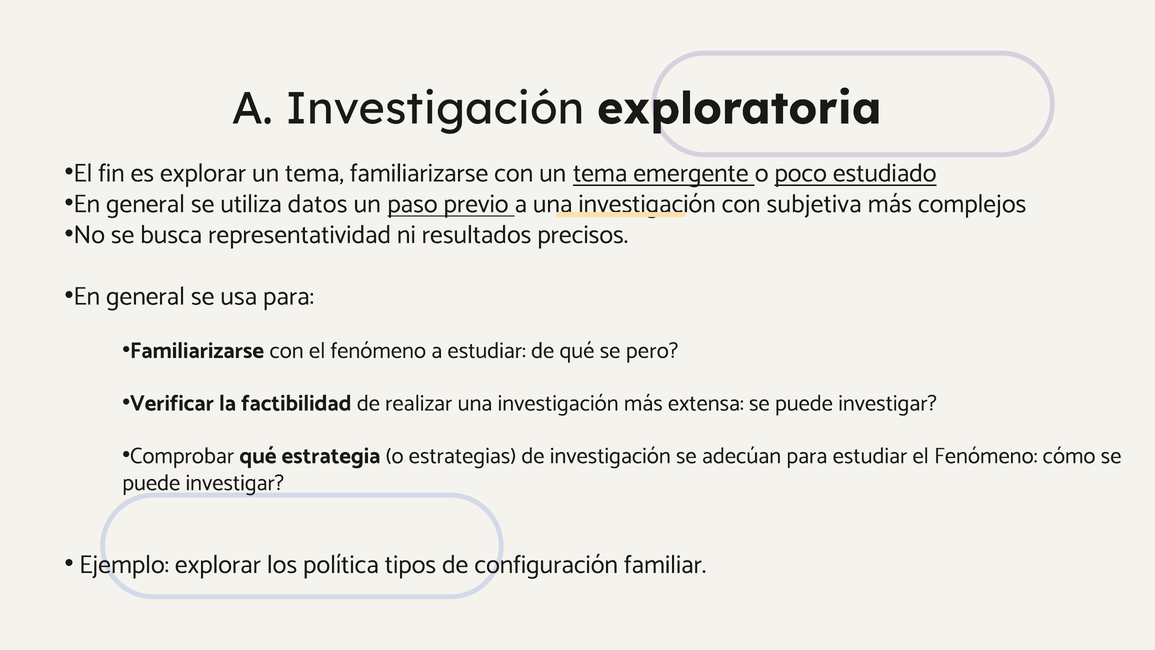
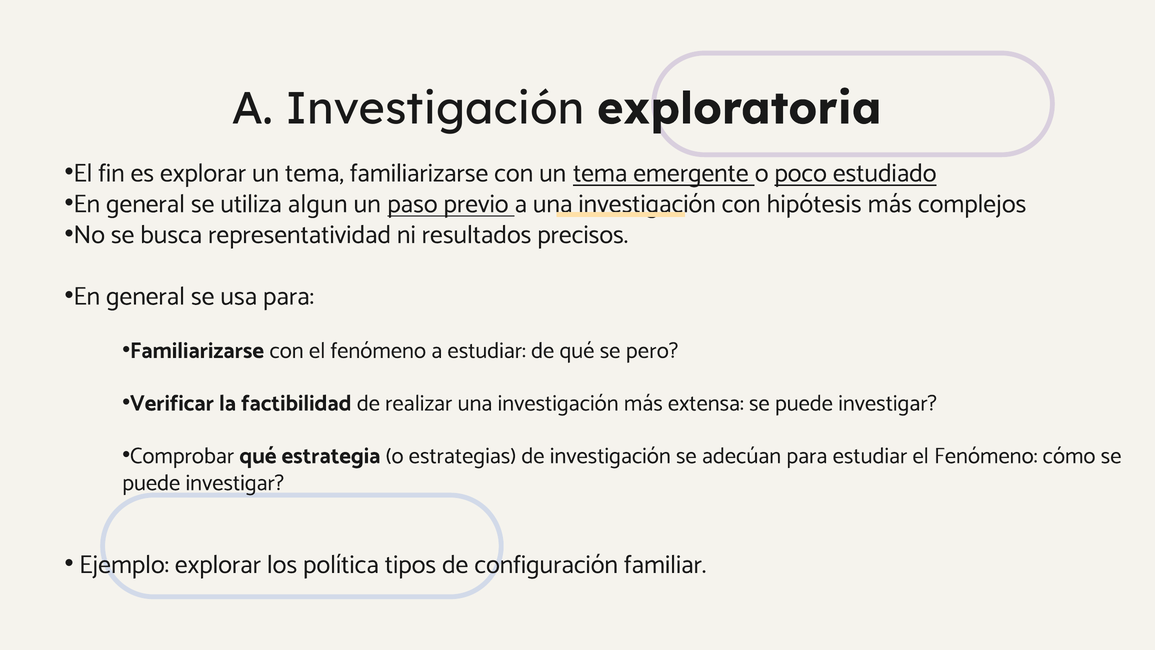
datos: datos -> algun (318, 204)
subjetiva: subjetiva -> hipótesis (814, 204)
